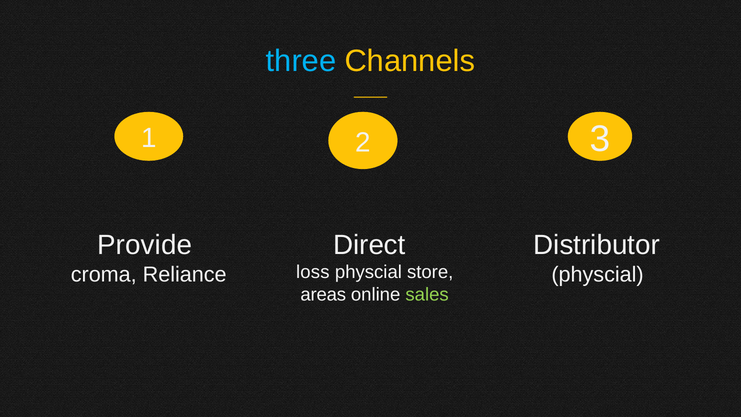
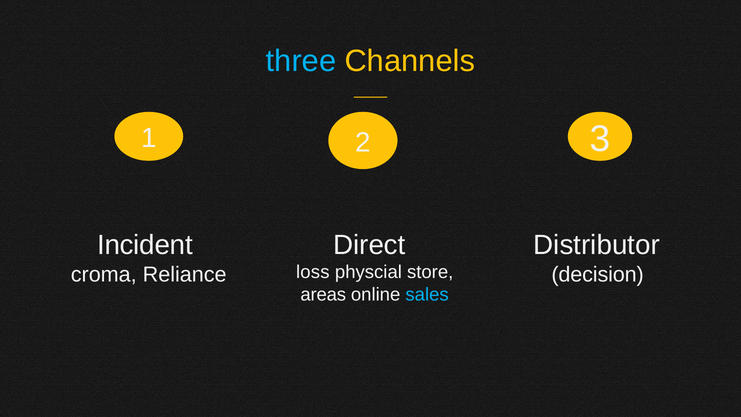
Provide: Provide -> Incident (145, 245)
physcial: physcial -> decision (598, 274)
sales colour: light green -> light blue (427, 294)
